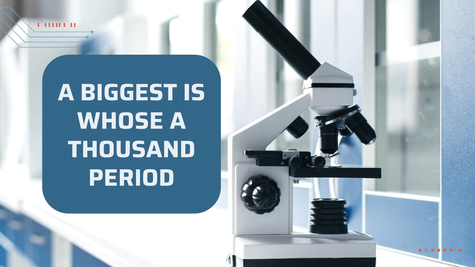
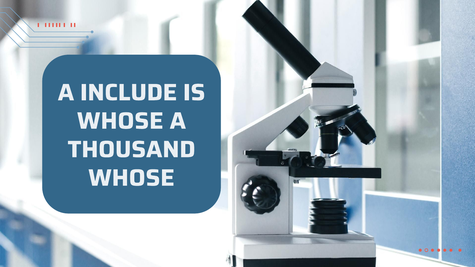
BIGGEST: BIGGEST -> INCLUDE (129, 92)
PERIOD: PERIOD -> WHOSE (131, 178)
